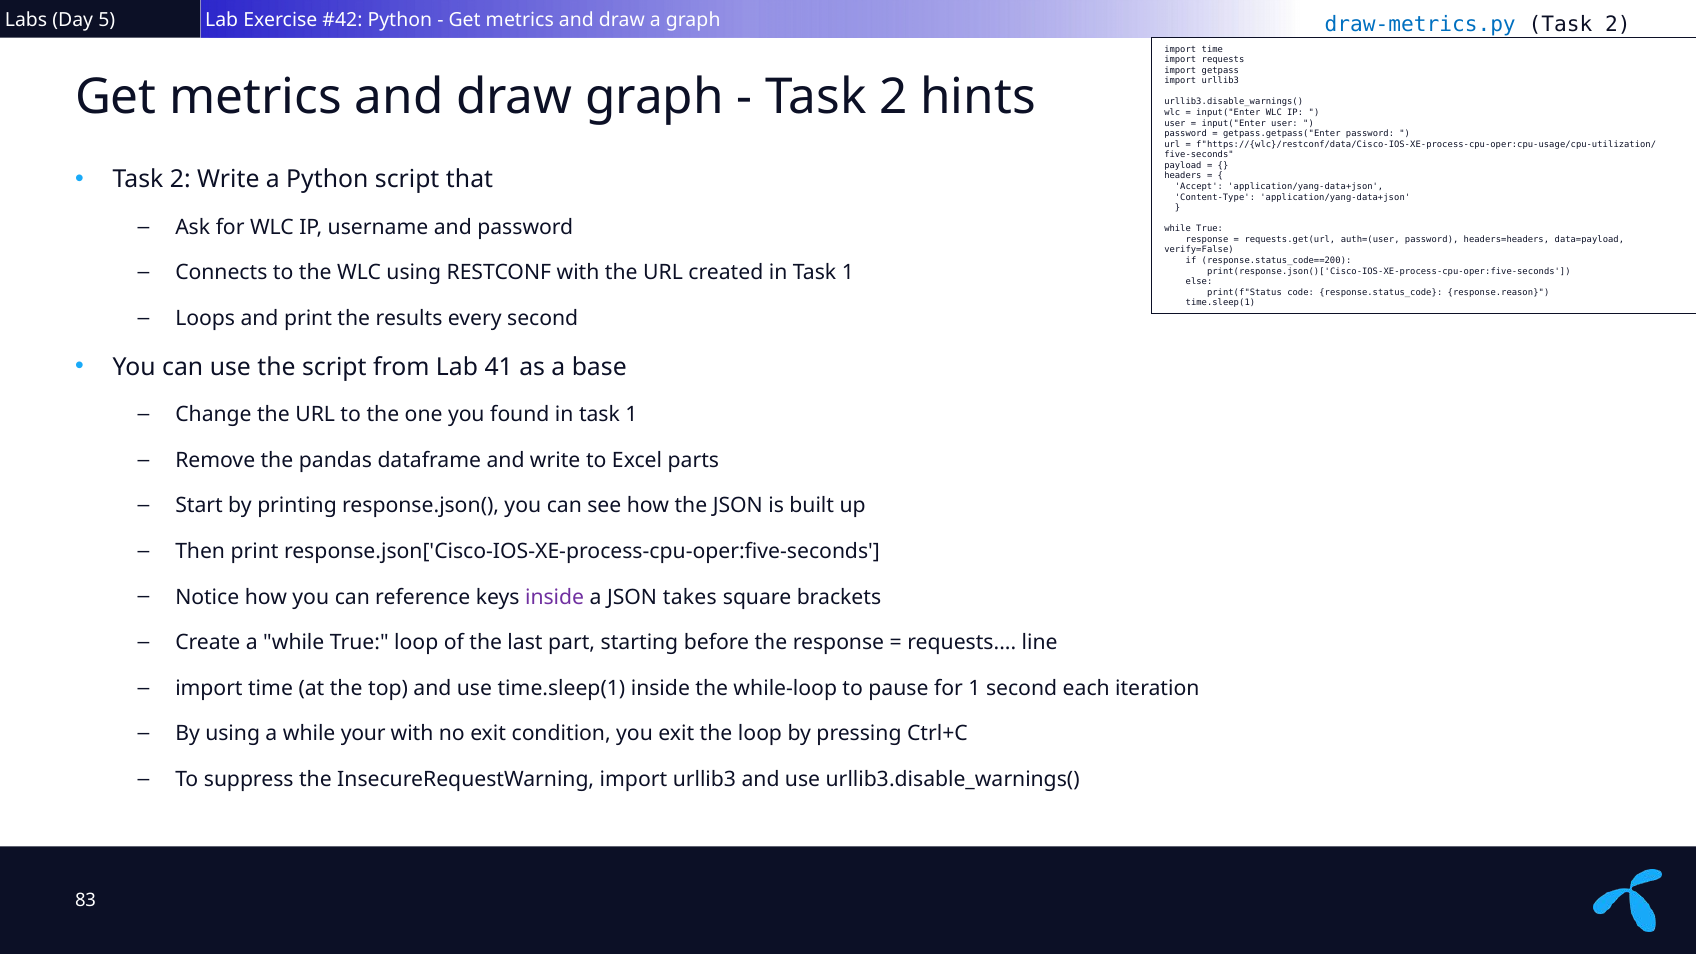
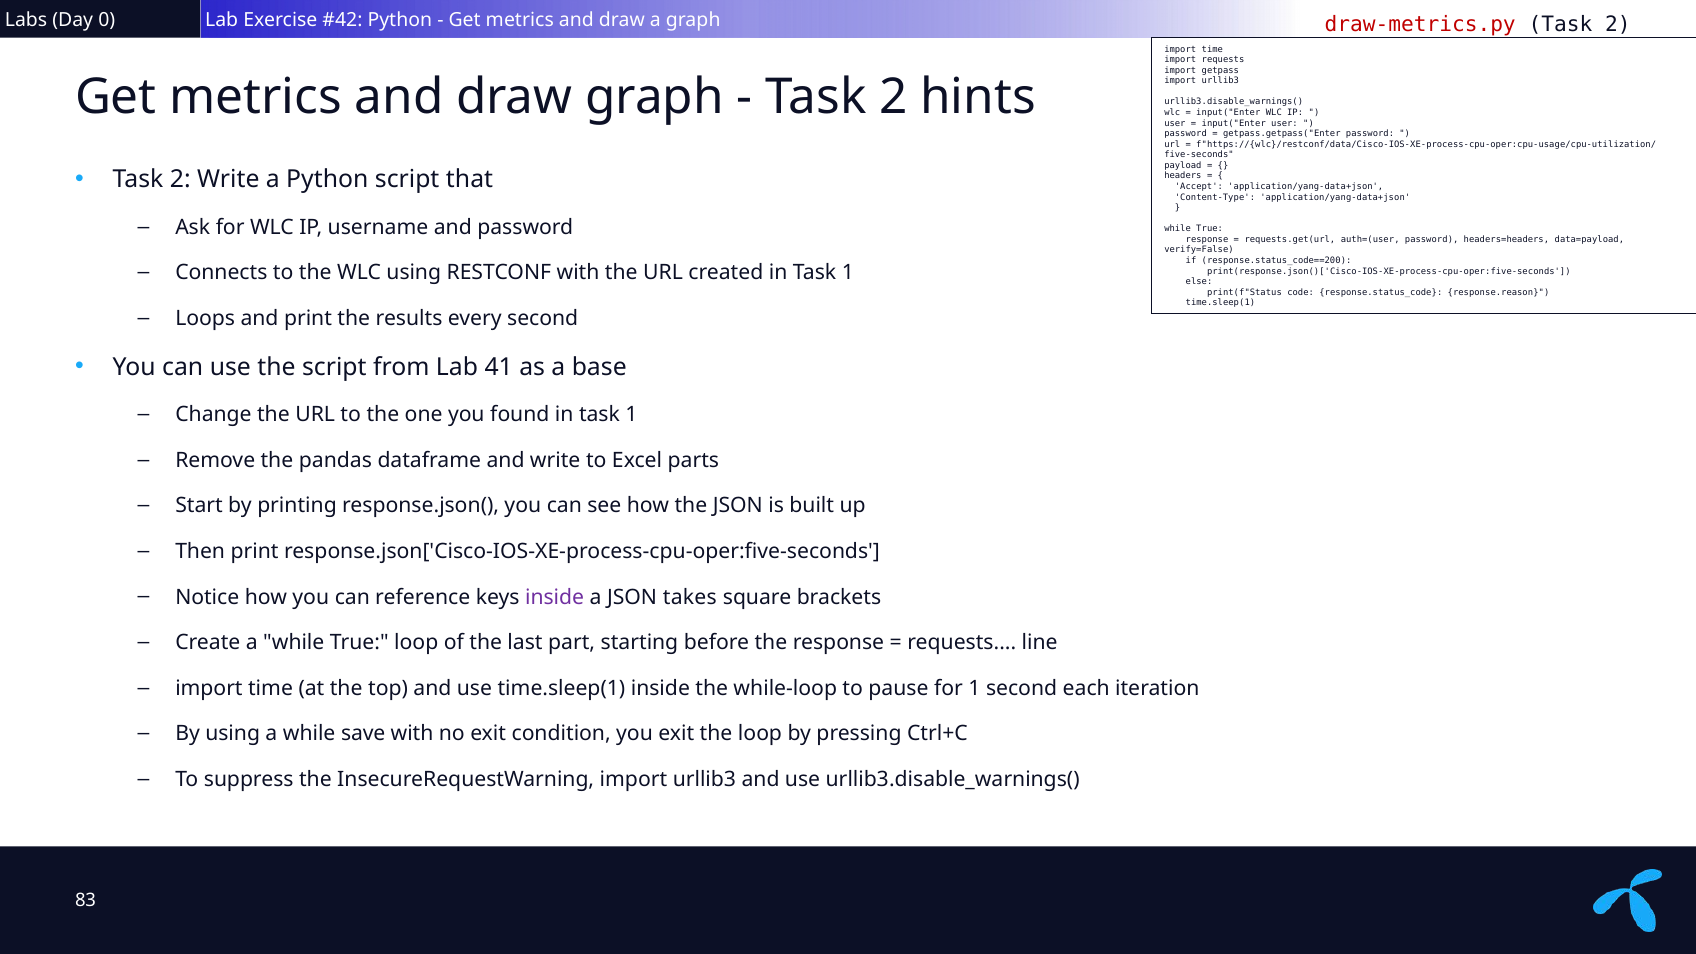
5: 5 -> 0 (107, 20)
draw-metrics.py colour: blue -> red (1420, 24)
your: your -> save (363, 734)
